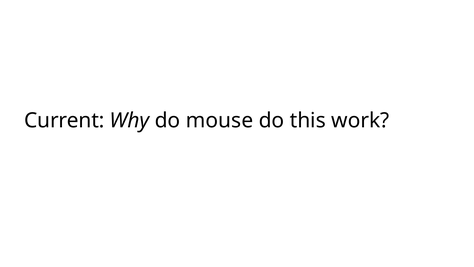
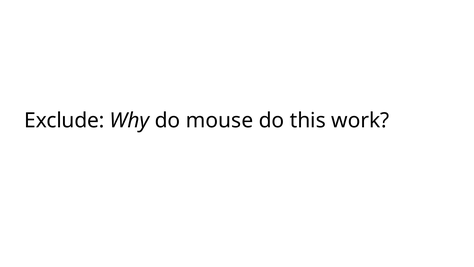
Current: Current -> Exclude (64, 120)
